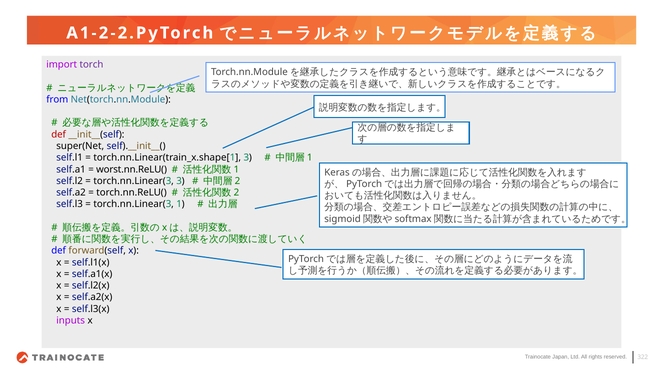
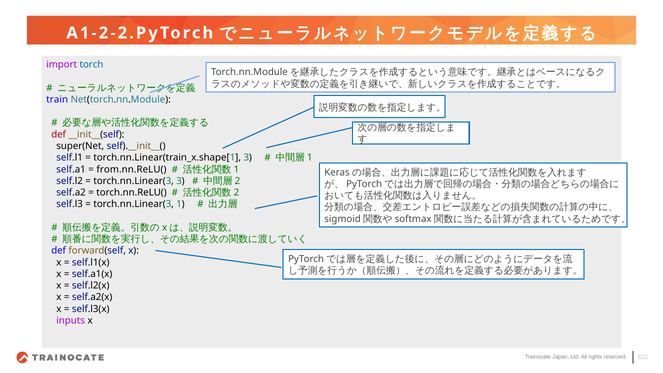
torch colour: purple -> blue (92, 65)
from: from -> train (57, 100)
worst.nn.ReLU(: worst.nn.ReLU( -> from.nn.ReLU( (131, 169)
